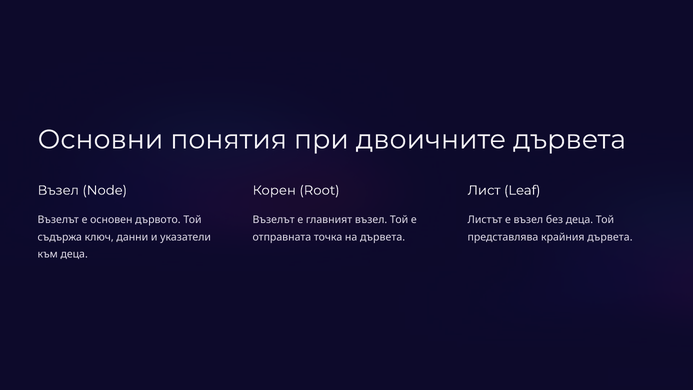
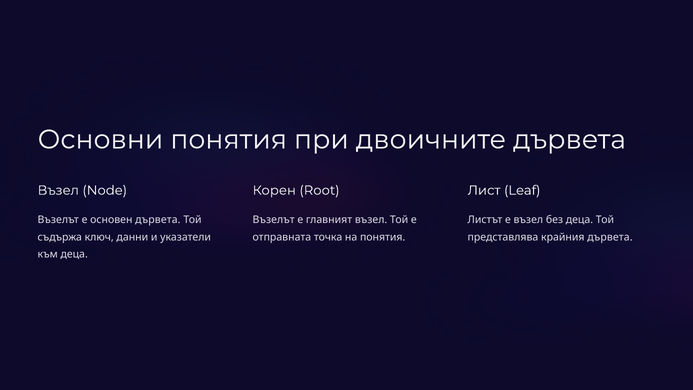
основен дървото: дървото -> дървета (158, 220)
на дървета: дървета -> понятия (383, 237)
